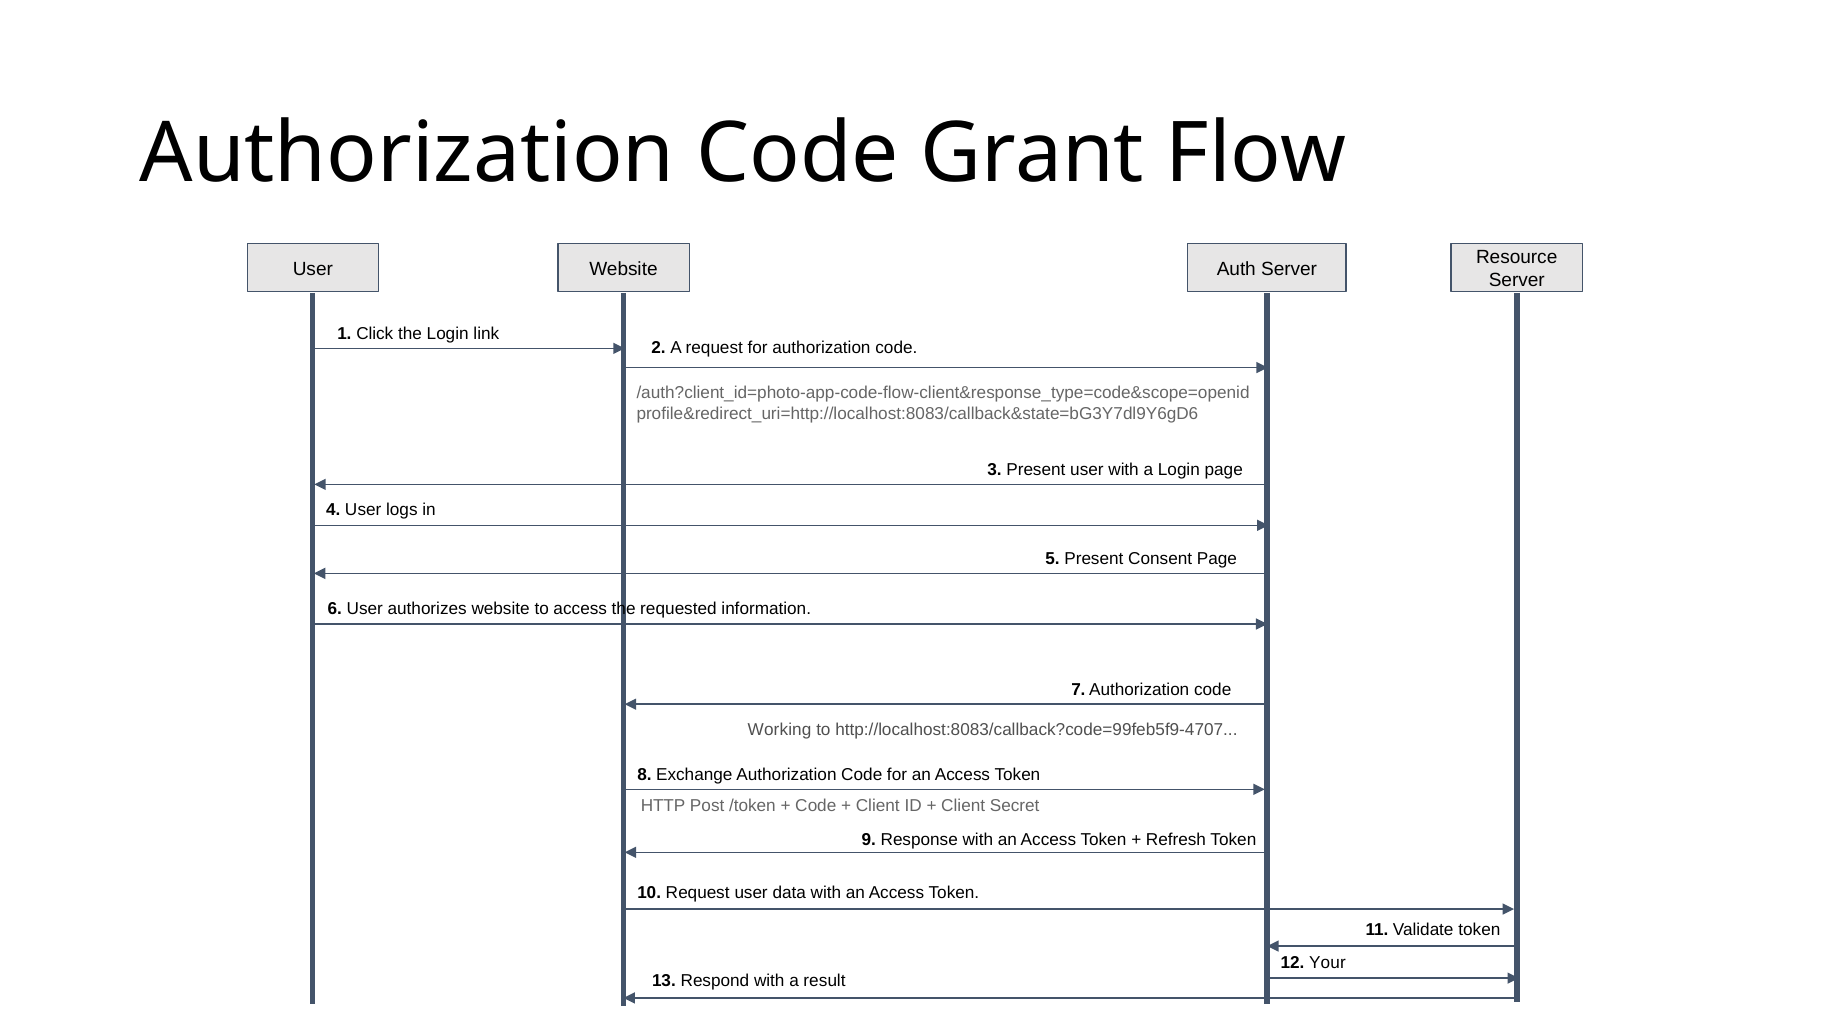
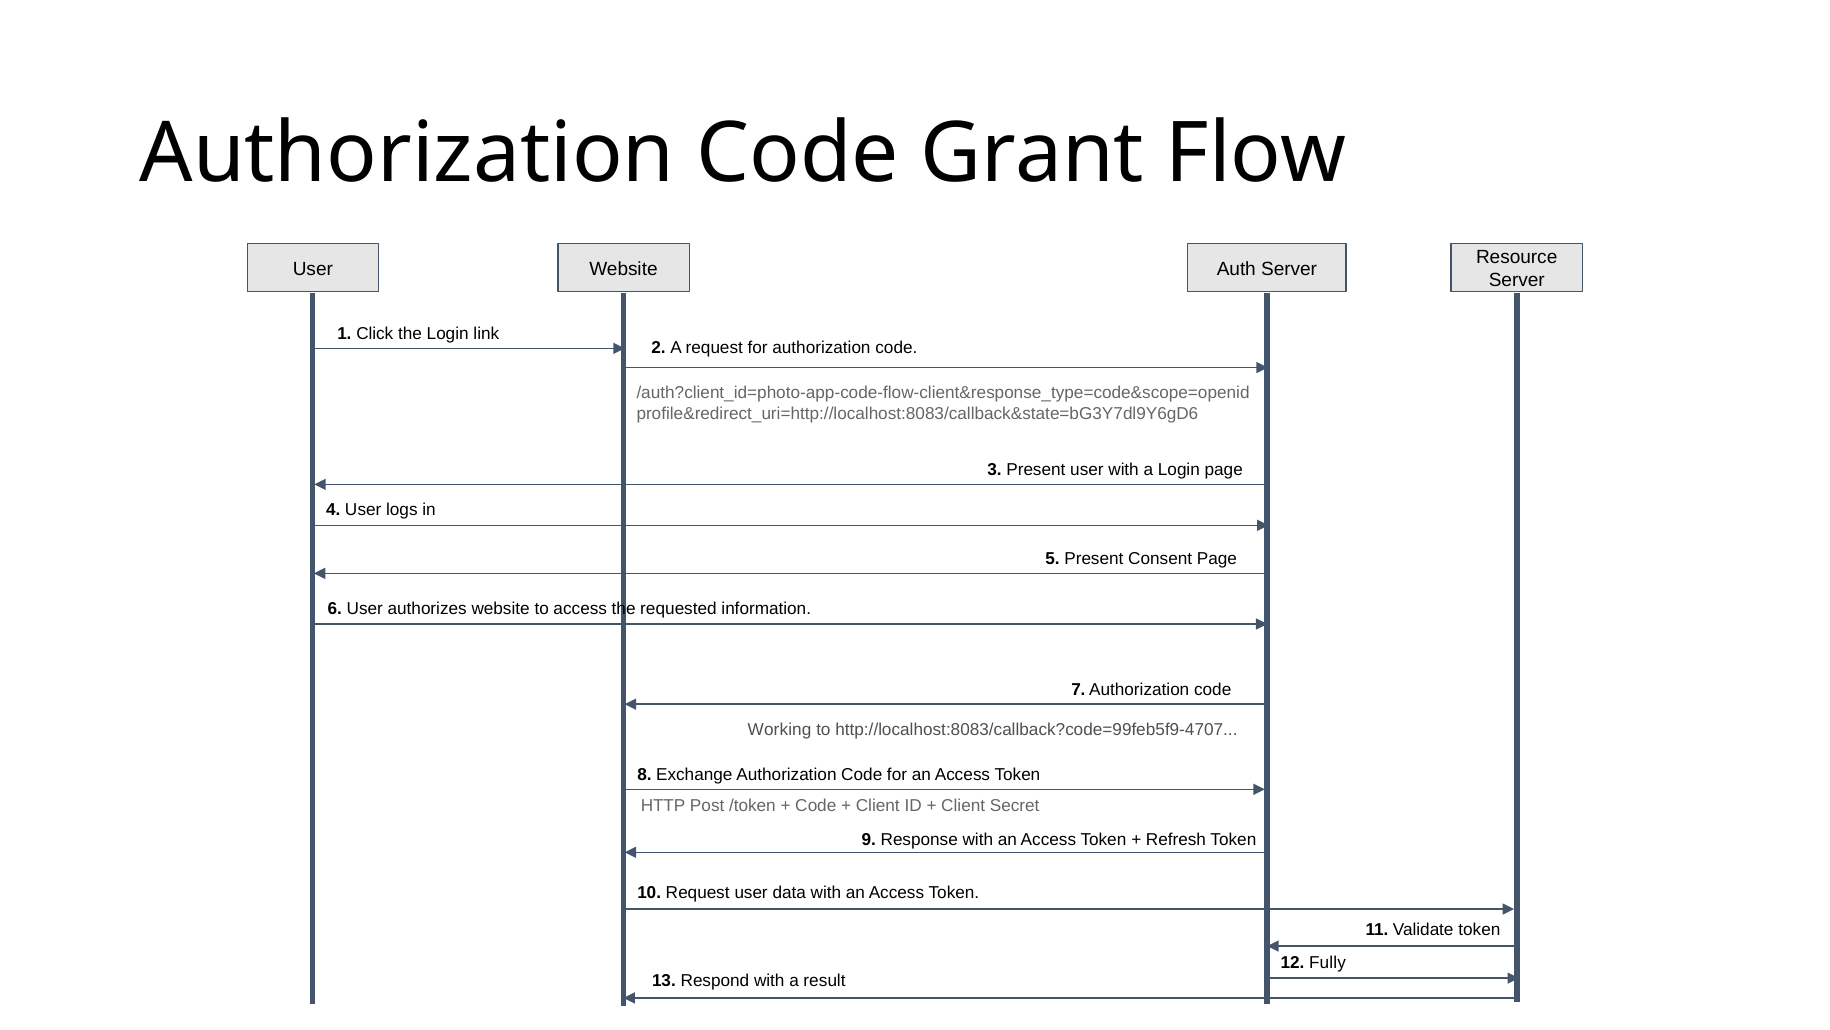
Your: Your -> Fully (1327, 963)
